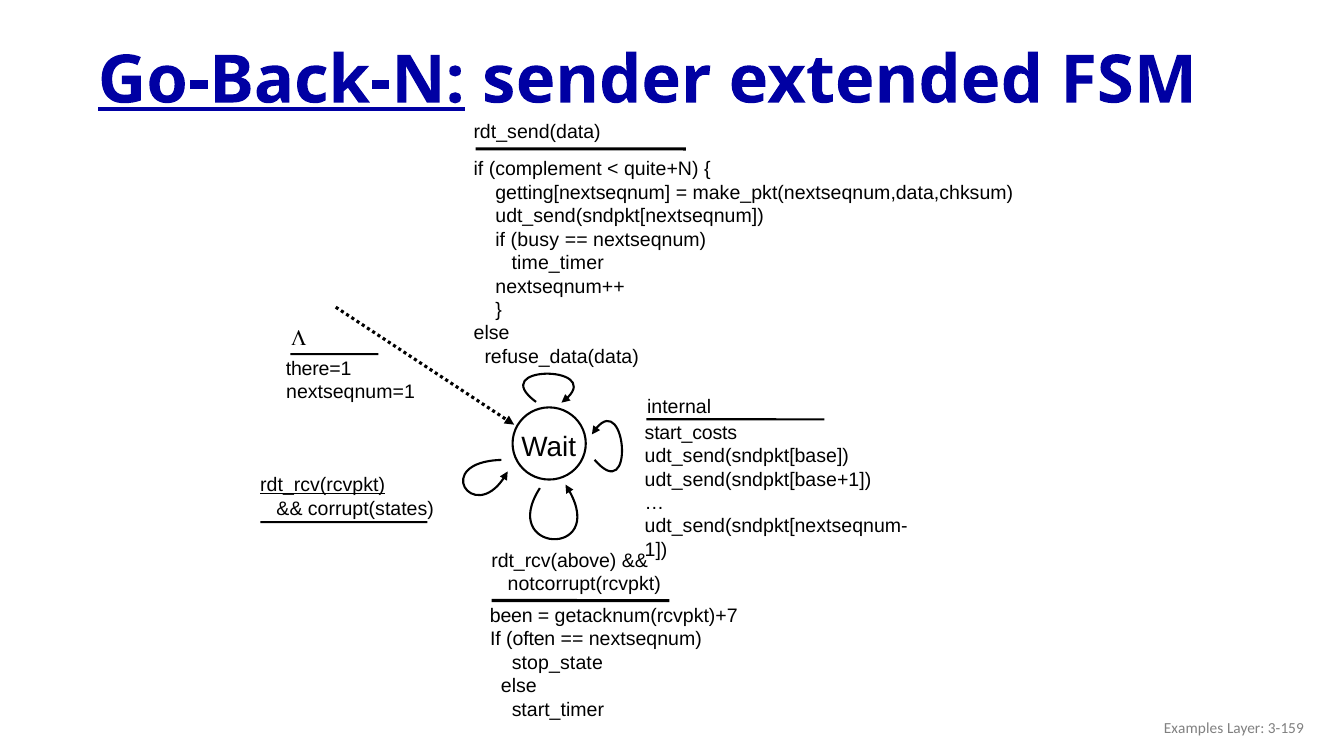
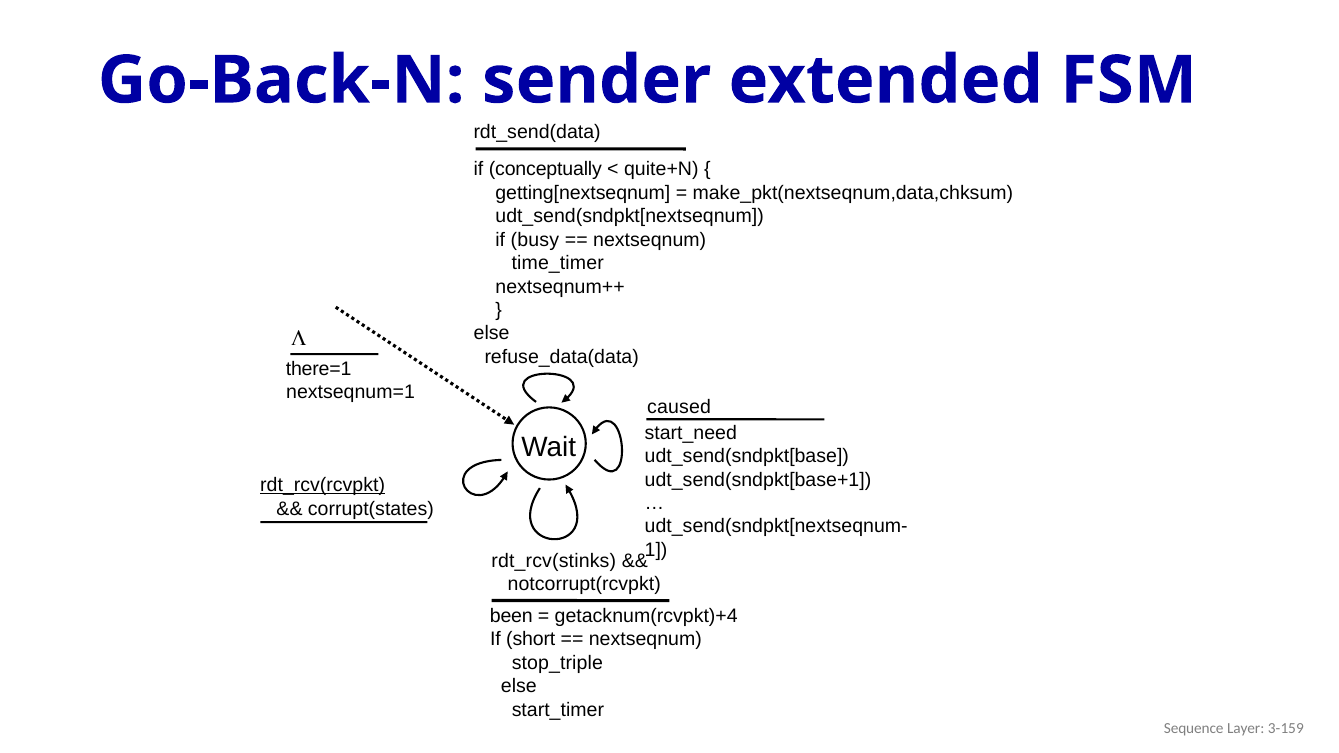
Go-Back-N underline: present -> none (281, 80)
complement: complement -> conceptually (545, 169)
internal: internal -> caused (679, 407)
start_costs: start_costs -> start_need (691, 433)
rdt_rcv(above: rdt_rcv(above -> rdt_rcv(stinks (554, 561)
getacknum(rcvpkt)+7: getacknum(rcvpkt)+7 -> getacknum(rcvpkt)+4 (646, 616)
often: often -> short (531, 640)
stop_state: stop_state -> stop_triple (557, 663)
Examples: Examples -> Sequence (1194, 728)
